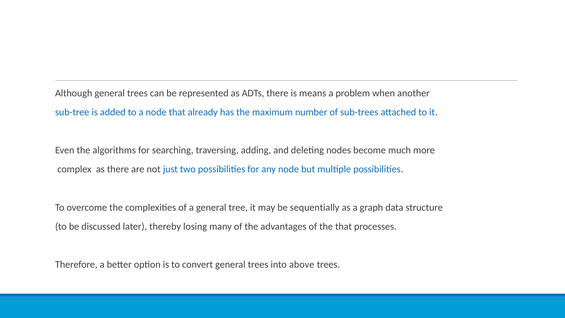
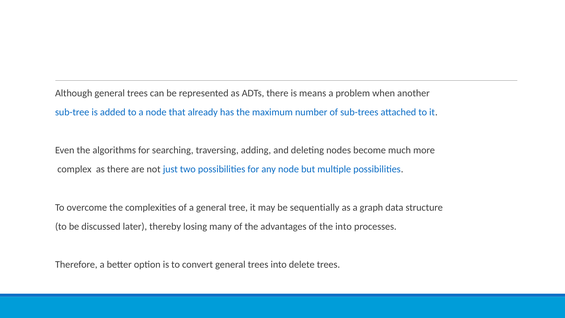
the that: that -> into (344, 226)
above: above -> delete (302, 264)
